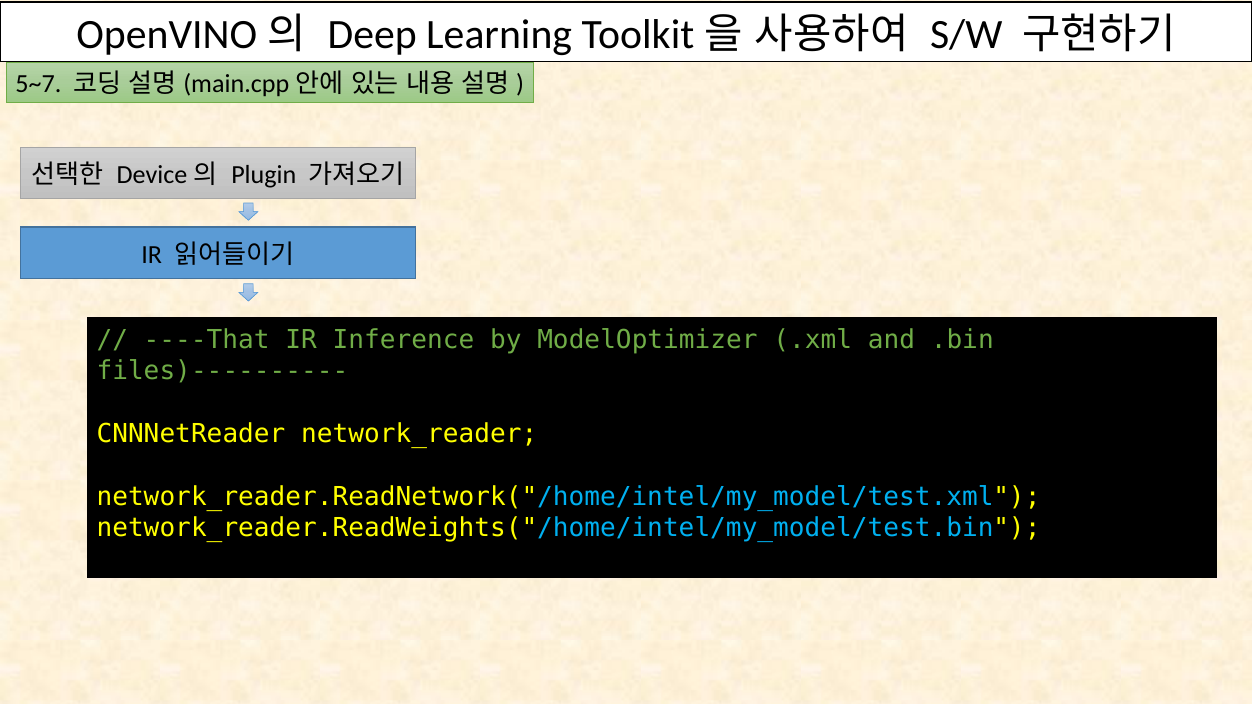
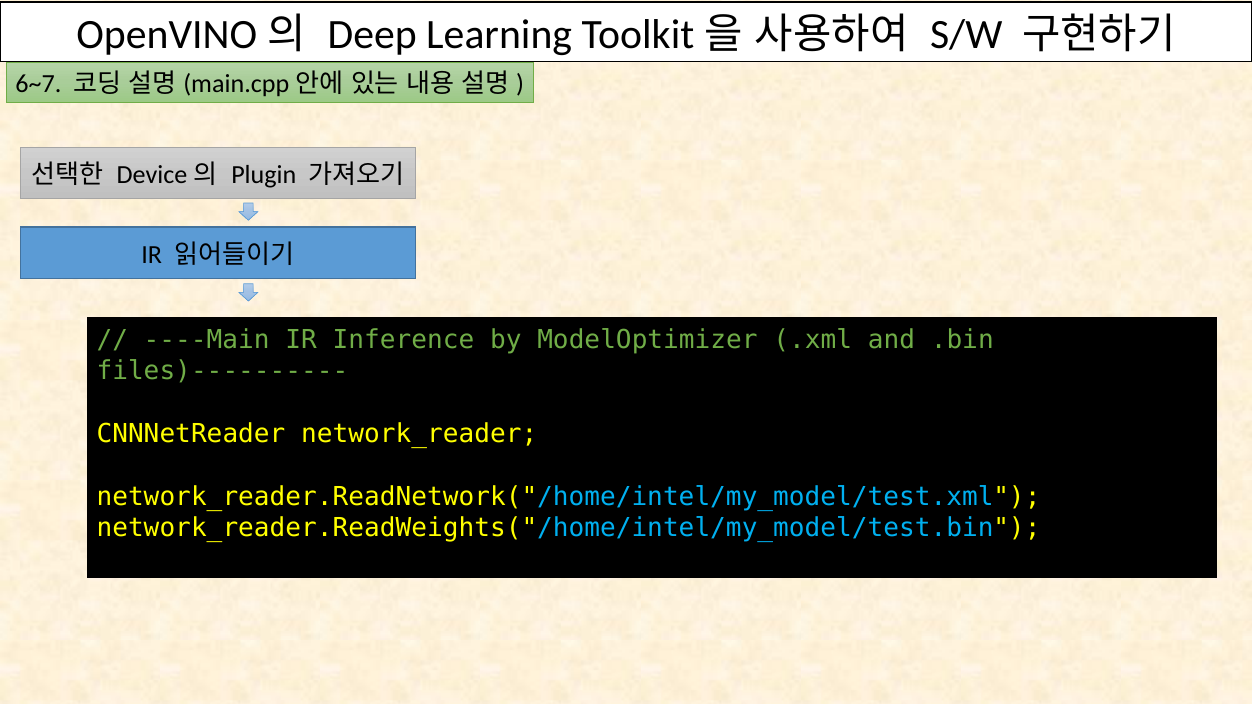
5~7: 5~7 -> 6~7 (38, 84)
----That: ----That -> ----Main (207, 340)
